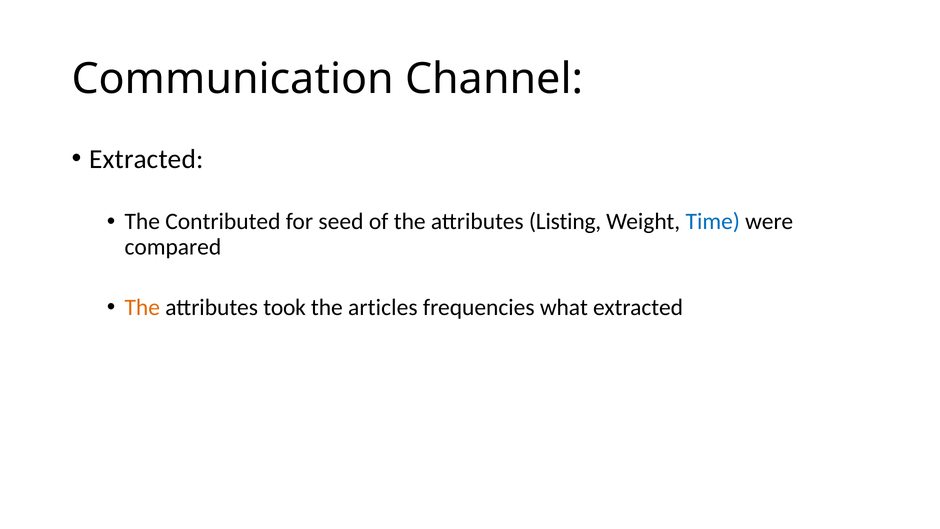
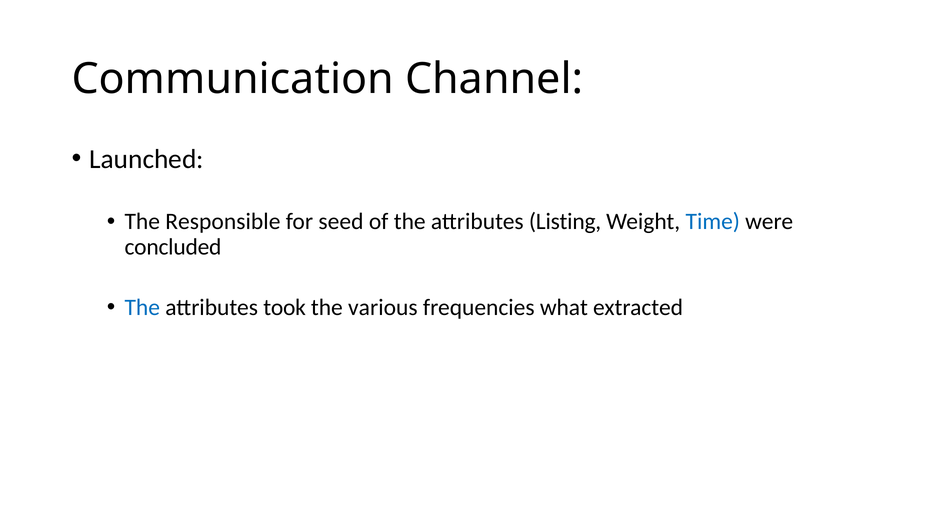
Extracted: Extracted -> Launched (147, 159)
Contributed: Contributed -> Responsible (223, 222)
compared: compared -> concluded (173, 247)
The colour: orange -> blue (142, 307)
articles: articles -> various (383, 307)
